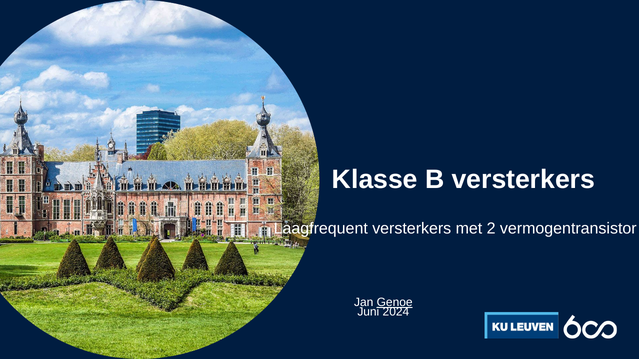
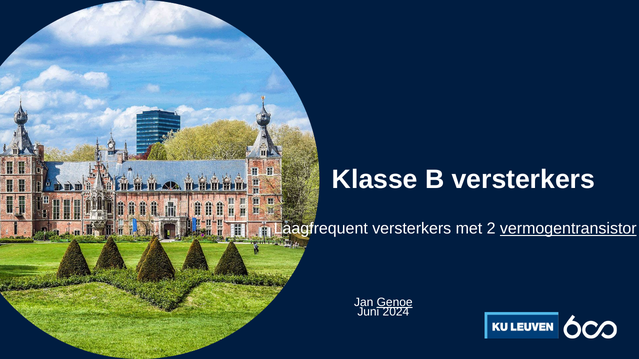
vermogentransistor underline: none -> present (568, 229)
